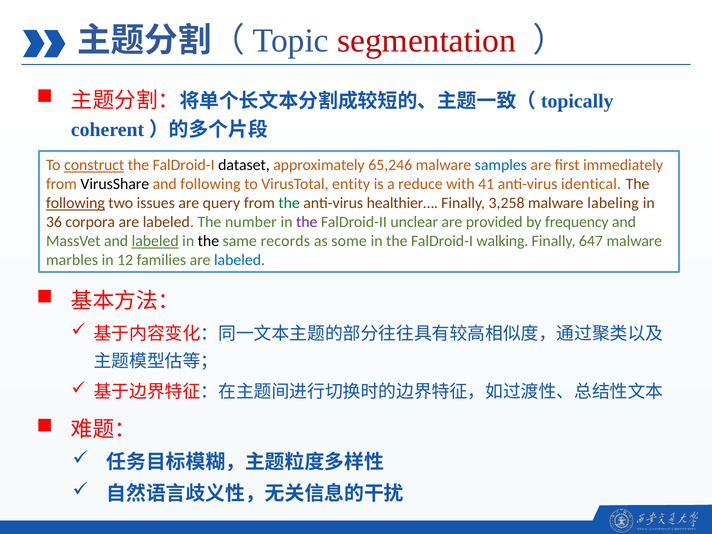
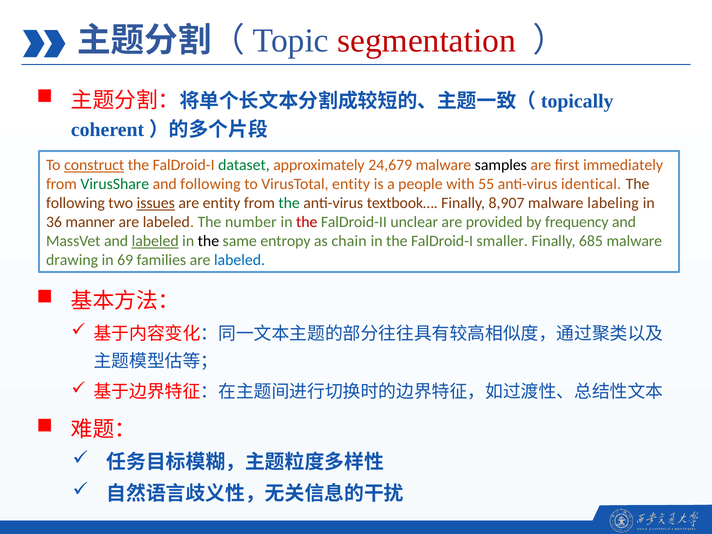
dataset colour: black -> green (244, 165)
65,246: 65,246 -> 24,679 (390, 165)
samples colour: blue -> black (501, 165)
VirusShare colour: black -> green (115, 184)
reduce: reduce -> people (420, 184)
41: 41 -> 55 (486, 184)
following underline: present -> none (75, 203)
issues underline: none -> present (156, 203)
are query: query -> entity (221, 203)
healthier…: healthier… -> textbook… (402, 203)
3,258: 3,258 -> 8,907 (507, 203)
corpora: corpora -> manner (90, 222)
the colour: purple -> red (307, 222)
records: records -> entropy (285, 241)
some: some -> chain (349, 241)
walking: walking -> smaller (502, 241)
647: 647 -> 685 (591, 241)
marbles: marbles -> drawing (72, 260)
12: 12 -> 69 (125, 260)
